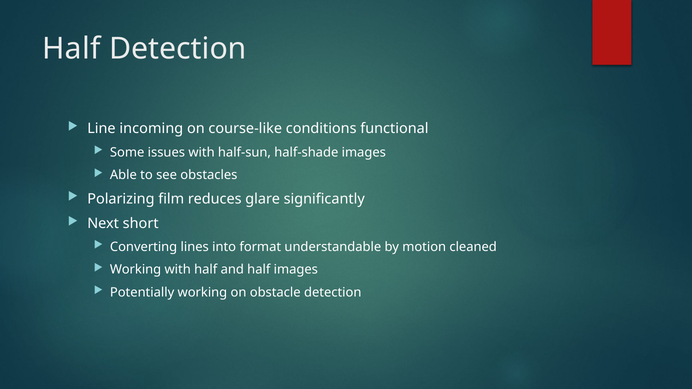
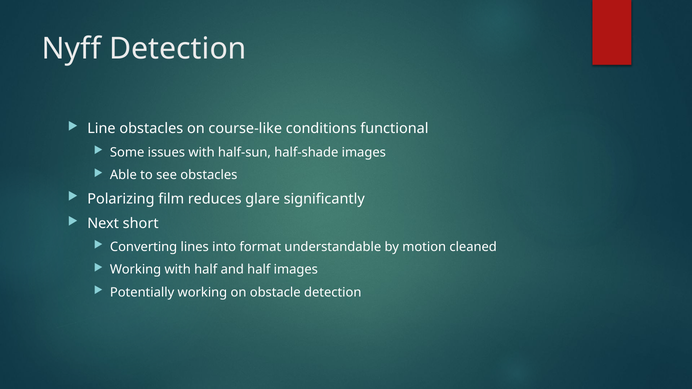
Half: Half -> Nyff (72, 49)
Line incoming: incoming -> obstacles (151, 129)
